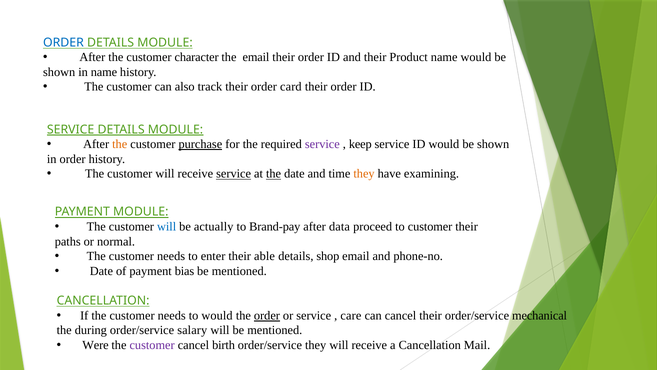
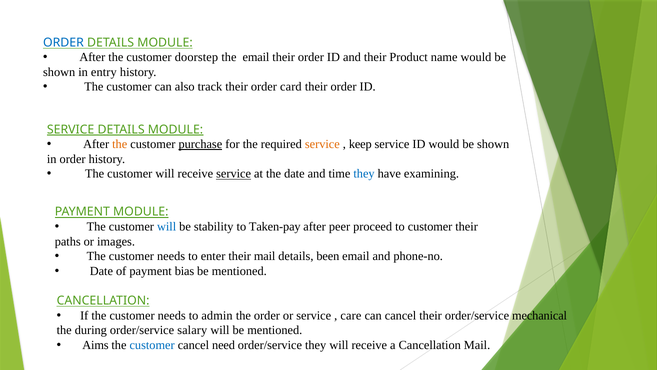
character: character -> doorstep (196, 57)
in name: name -> entry (104, 72)
service colour: purple -> orange (322, 144)
the underline: present -> none (274, 174)
they colour: orange -> blue (364, 174)
actually: actually -> stability (214, 226)
Brand-pay: Brand-pay -> Taken-pay (275, 226)
data: data -> peer (340, 226)
normal: normal -> images (116, 241)
their able: able -> mail (265, 256)
shop: shop -> been (328, 256)
to would: would -> admin (217, 315)
order underline: present -> none (267, 315)
Were: Were -> Aims (95, 345)
customer colour: purple -> blue (152, 345)
birth: birth -> need (224, 345)
